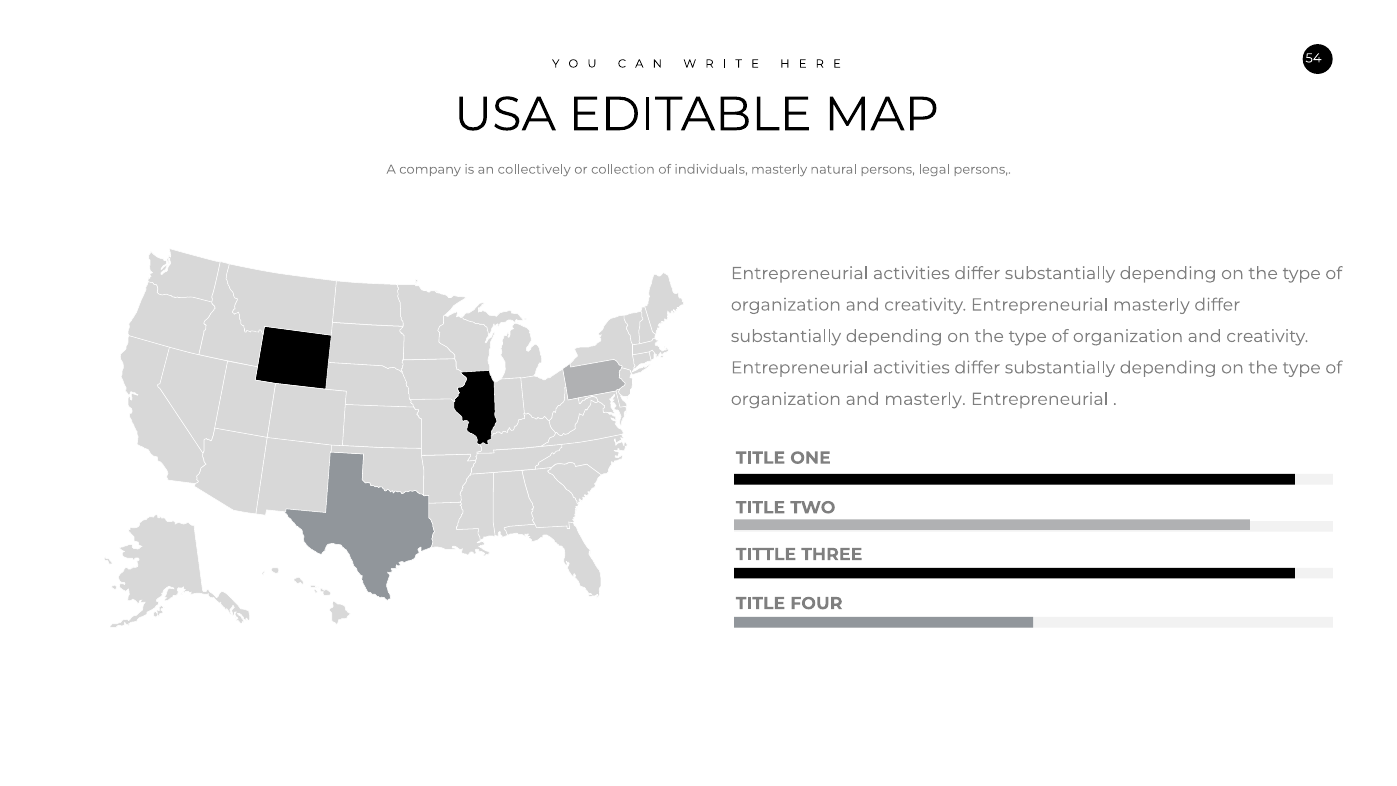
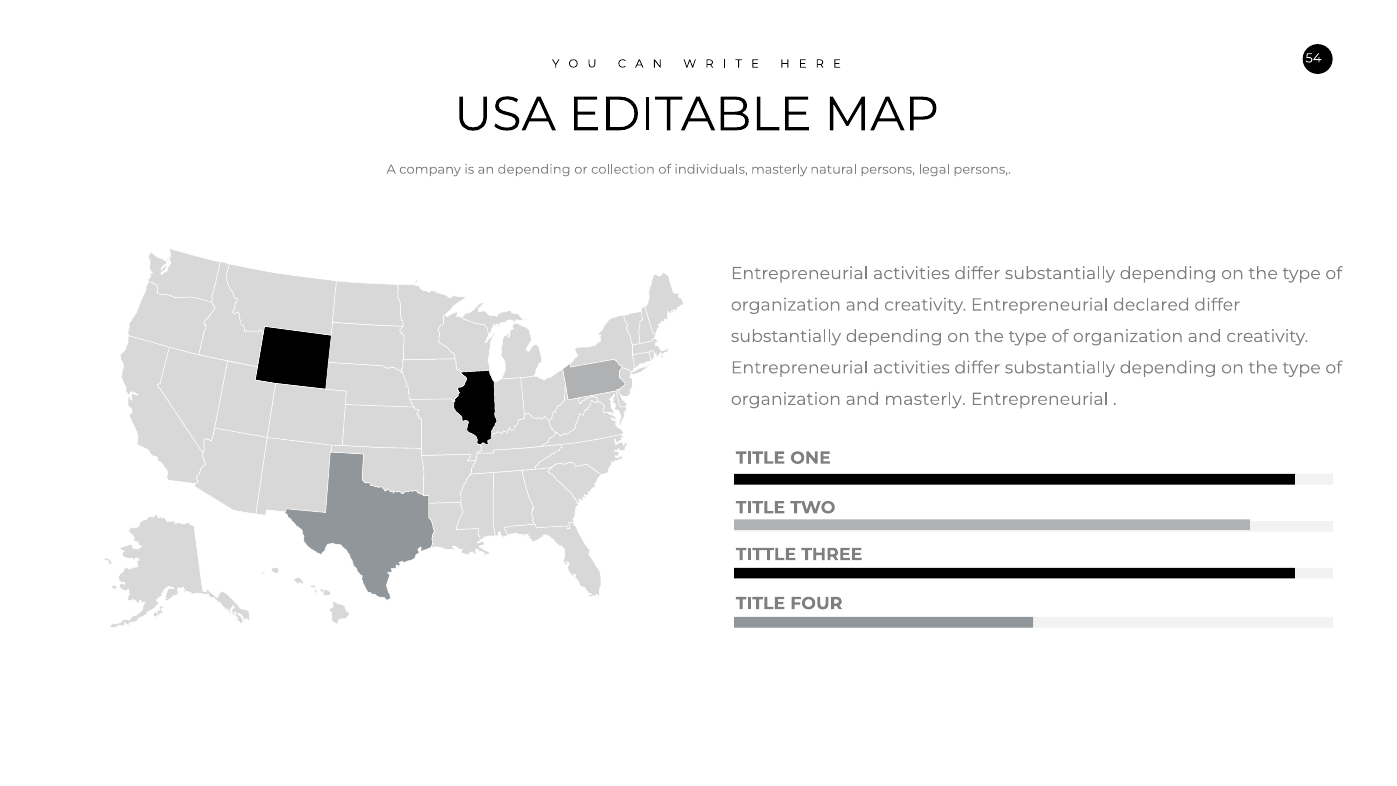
an collectively: collectively -> depending (534, 169)
Entrepreneurial masterly: masterly -> declared (1151, 305)
